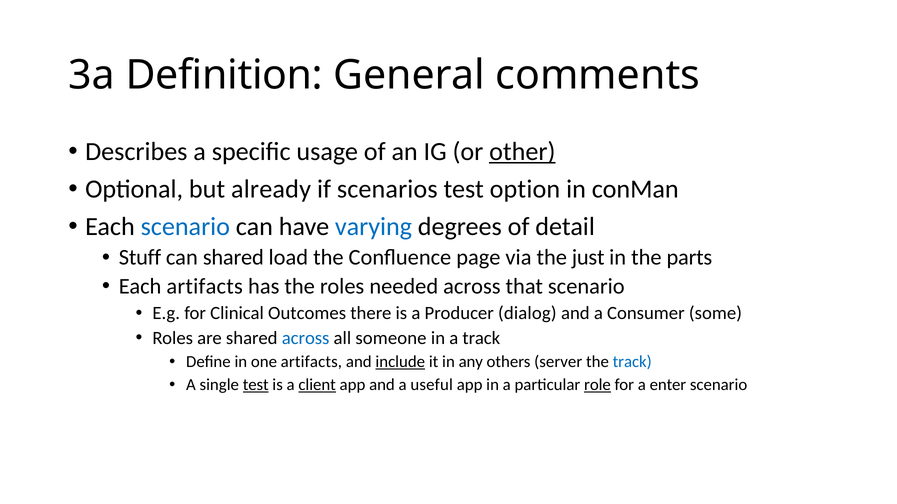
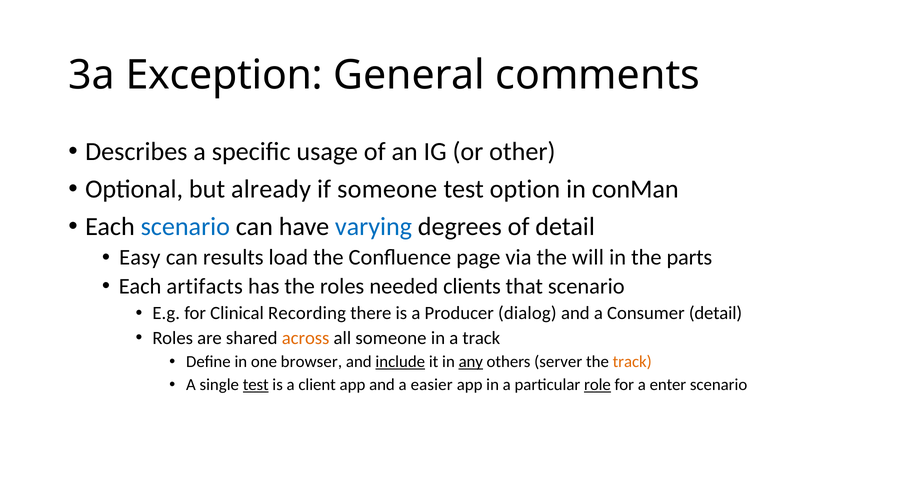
Definition: Definition -> Exception (224, 75)
other underline: present -> none (522, 152)
if scenarios: scenarios -> someone (387, 189)
Stuff: Stuff -> Easy (140, 258)
can shared: shared -> results (233, 258)
just: just -> will (588, 258)
needed across: across -> clients (472, 287)
Outcomes: Outcomes -> Recording (307, 314)
Consumer some: some -> detail (716, 314)
across colour: blue -> orange (306, 338)
one artifacts: artifacts -> browser (311, 362)
any underline: none -> present (471, 362)
track colour: blue -> orange (632, 362)
client underline: present -> none (317, 385)
useful: useful -> easier (432, 385)
